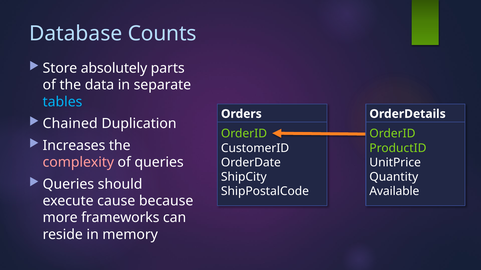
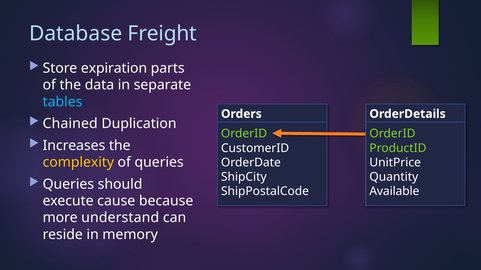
Counts: Counts -> Freight (162, 34)
absolutely: absolutely -> expiration (114, 68)
complexity colour: pink -> yellow (78, 163)
frameworks: frameworks -> understand (120, 218)
